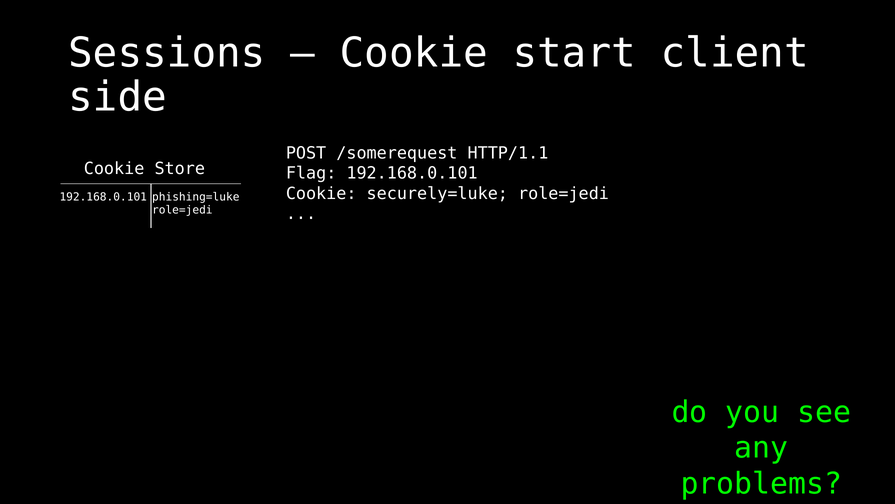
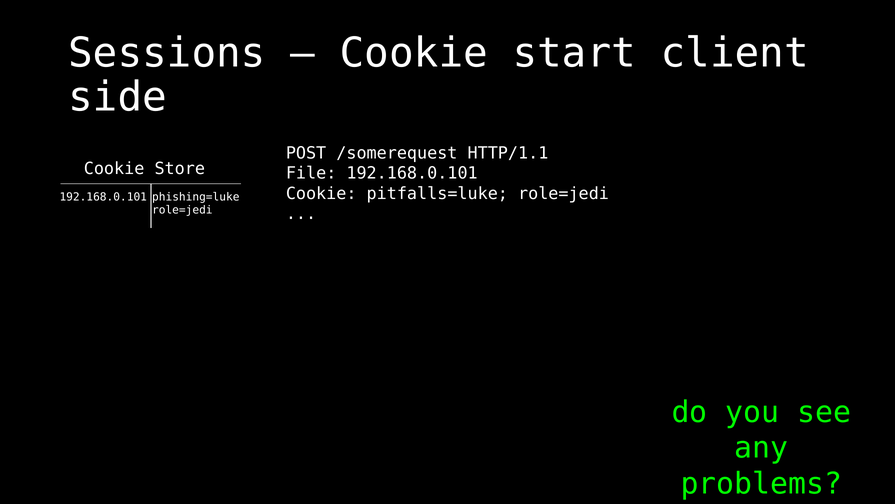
Flag: Flag -> File (311, 173)
securely=luke: securely=luke -> pitfalls=luke (437, 193)
